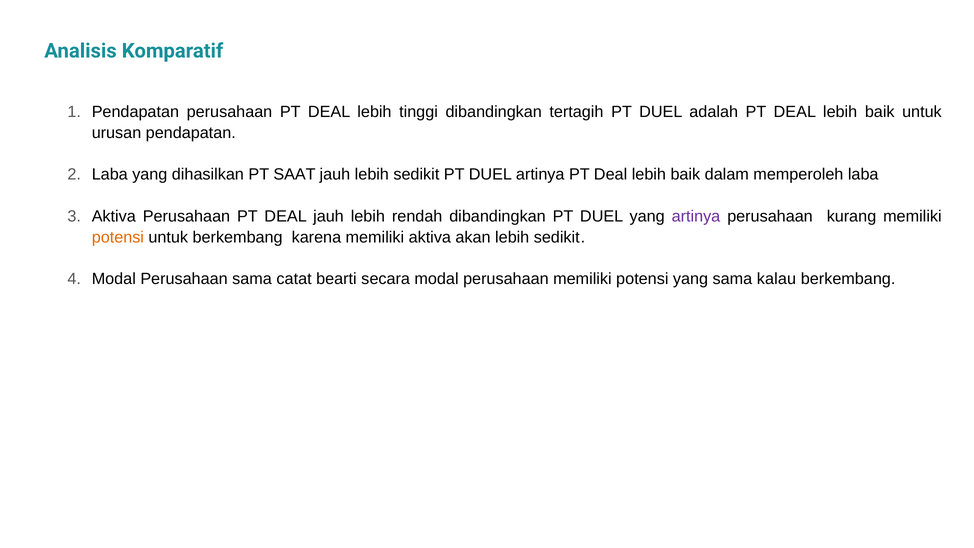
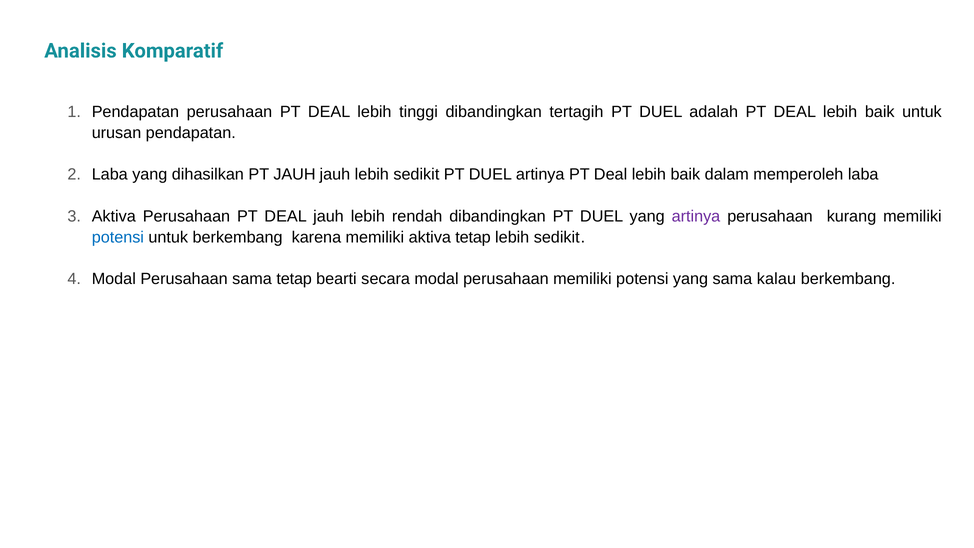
PT SAAT: SAAT -> JAUH (295, 175)
potensi colour: orange -> blue (118, 237)
aktiva akan: akan -> tetap (473, 237)
sama catat: catat -> tetap (294, 279)
